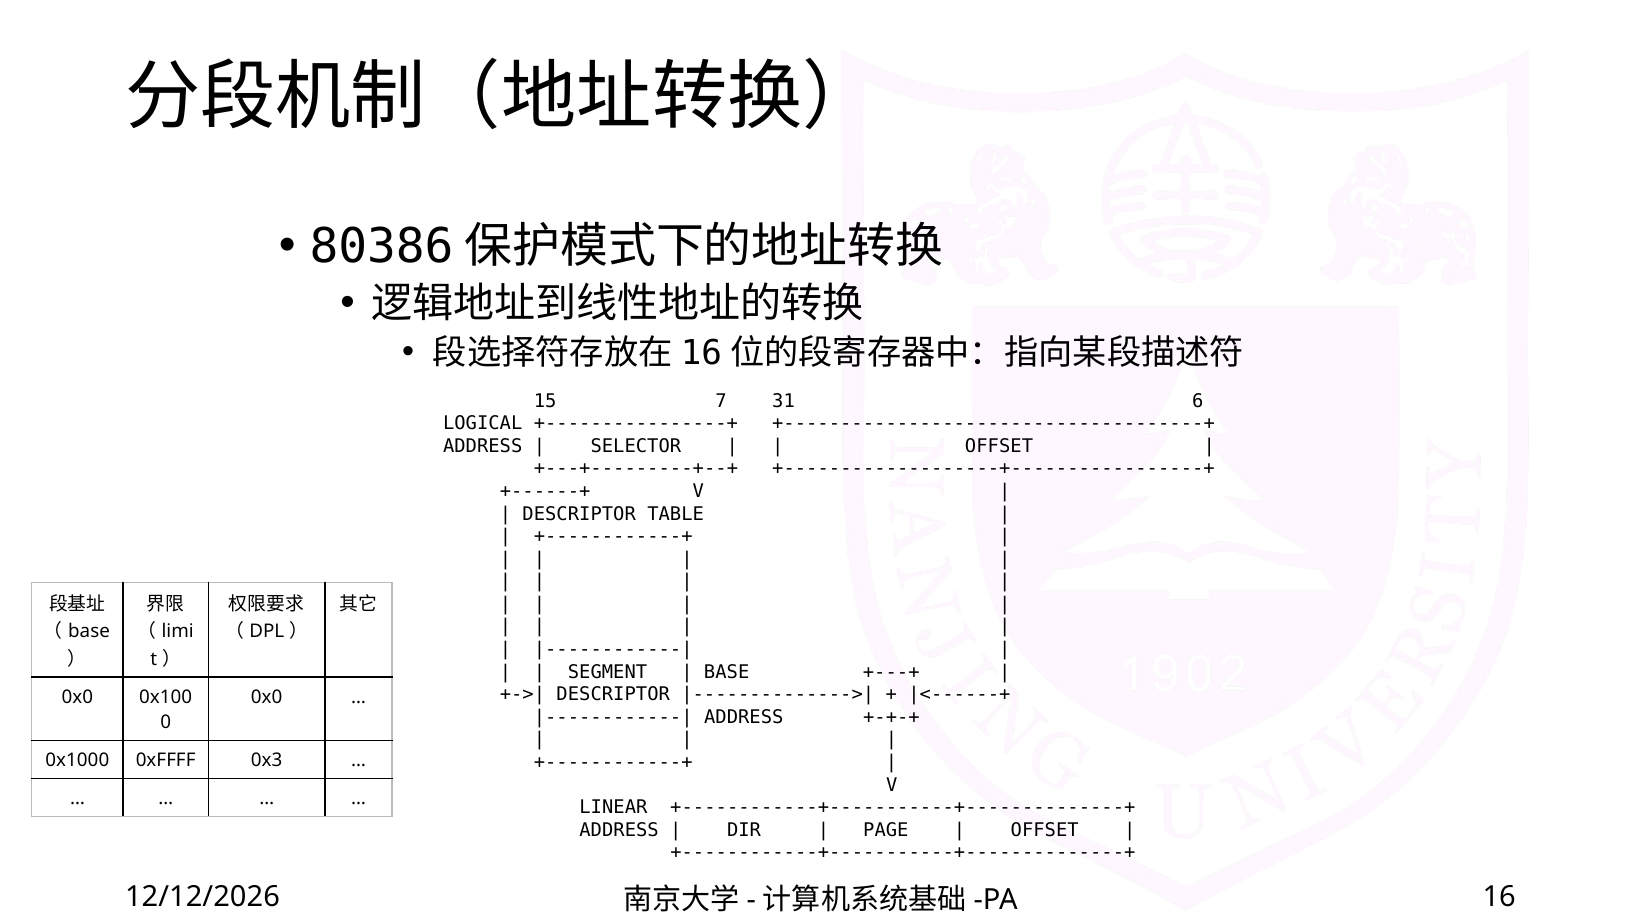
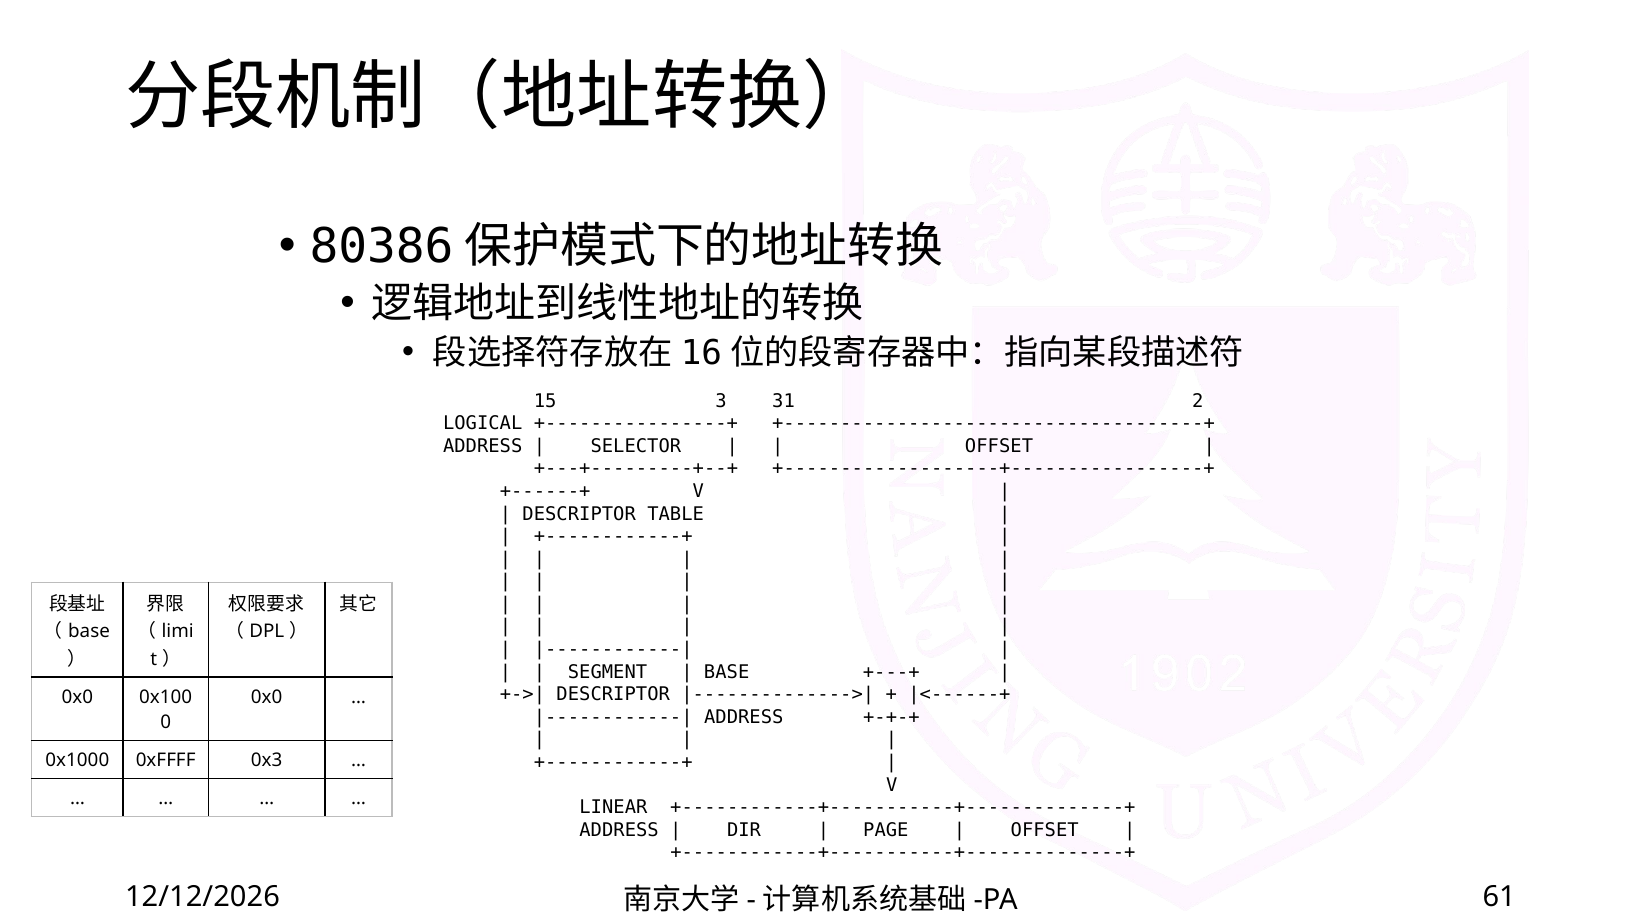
7: 7 -> 3 (721, 401)
6: 6 -> 2 (1198, 401)
16: 16 -> 61 (1499, 897)
